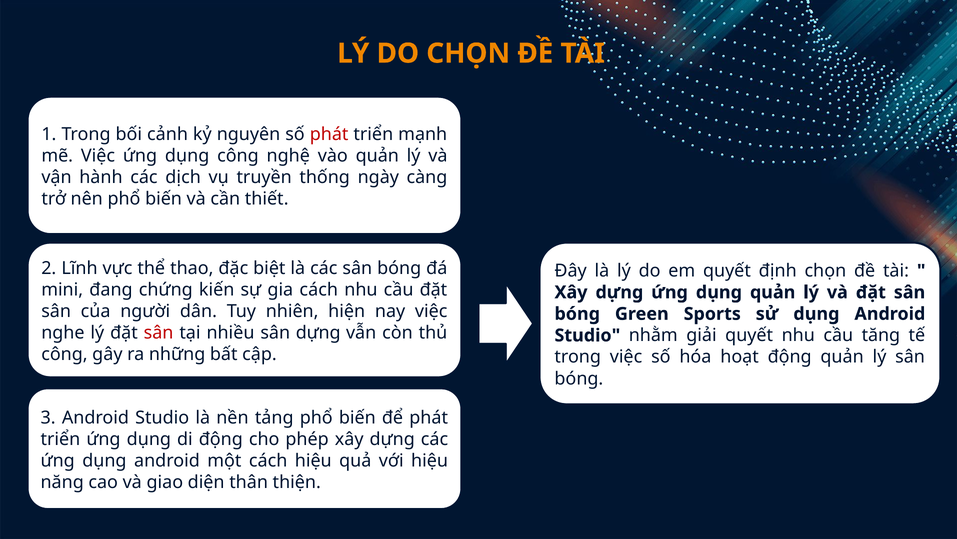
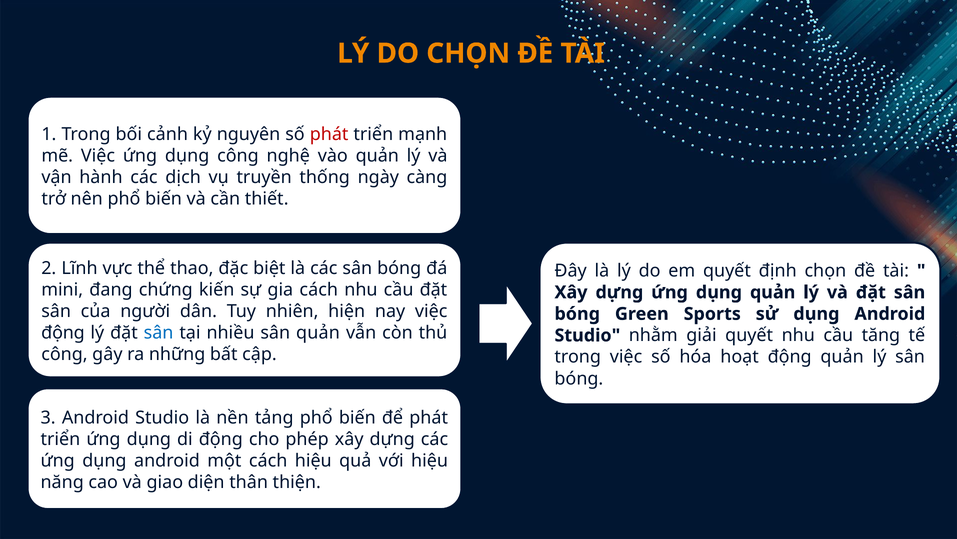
nghe: nghe -> động (63, 332)
sân colour: red -> blue (159, 332)
sân dựng: dựng -> quản (318, 332)
